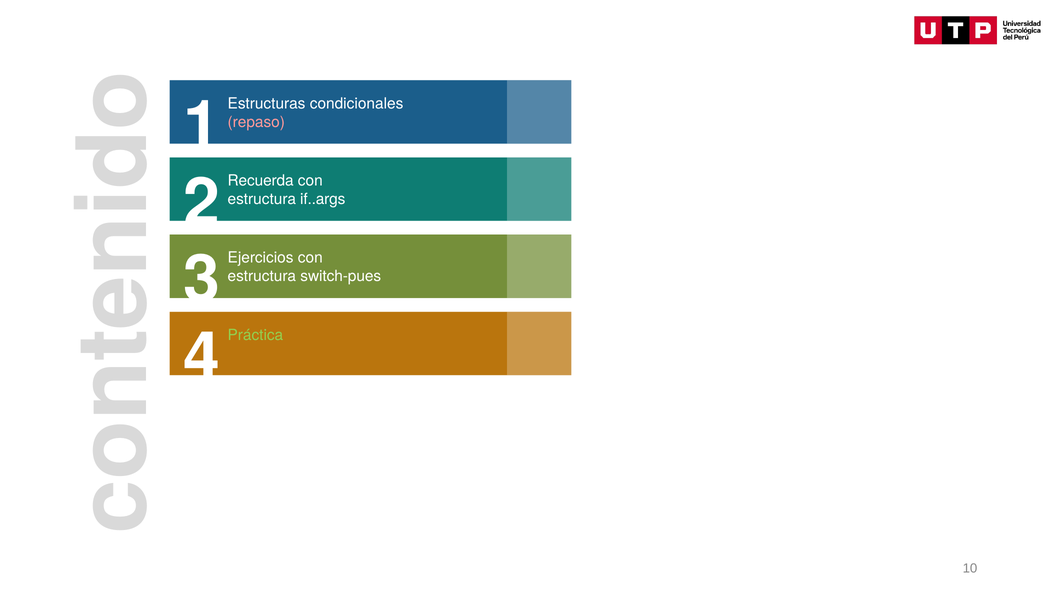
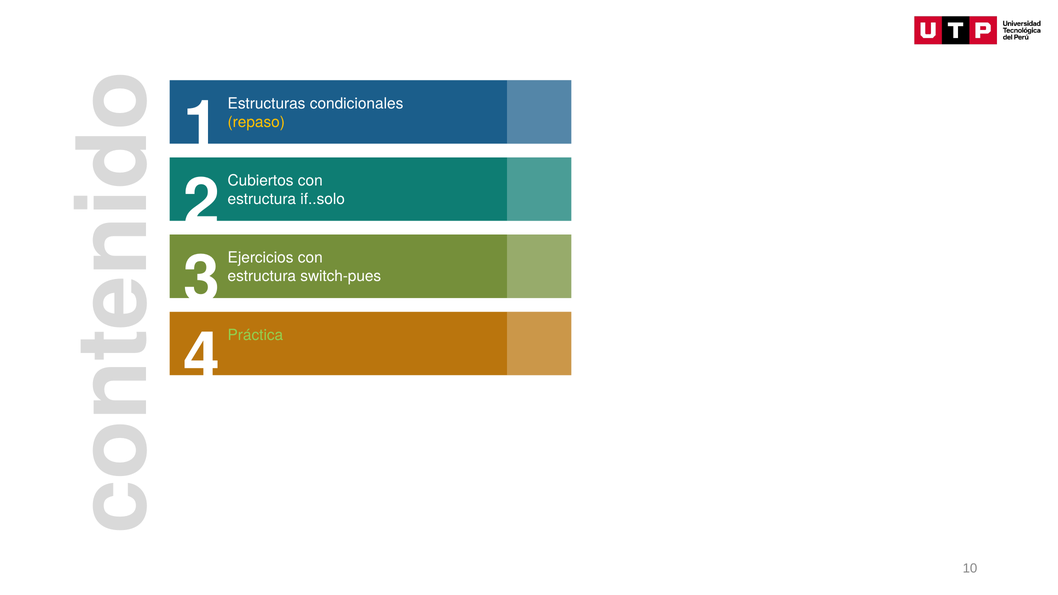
repaso colour: pink -> yellow (256, 122)
Recuerda: Recuerda -> Cubiertos (261, 181)
if..args: if..args -> if..solo (323, 199)
